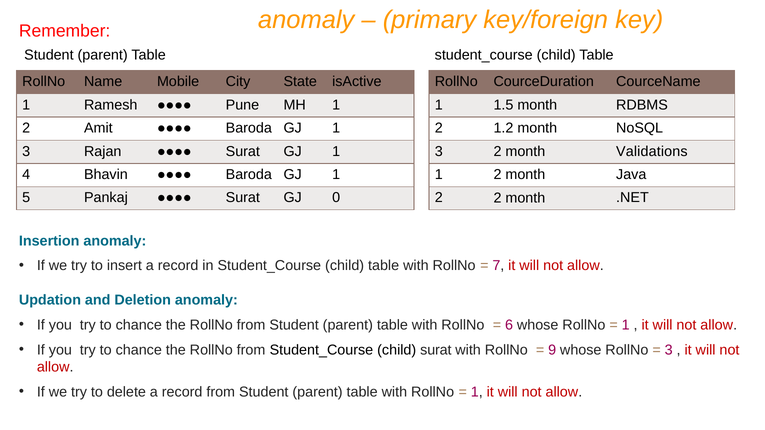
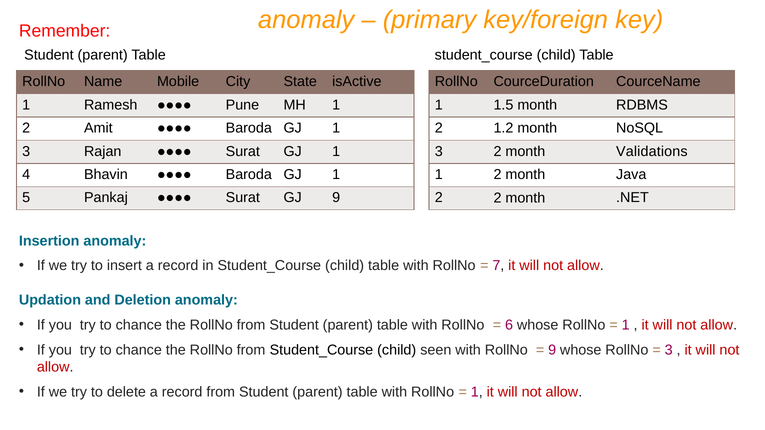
GJ 0: 0 -> 9 (336, 198)
child surat: surat -> seen (436, 350)
